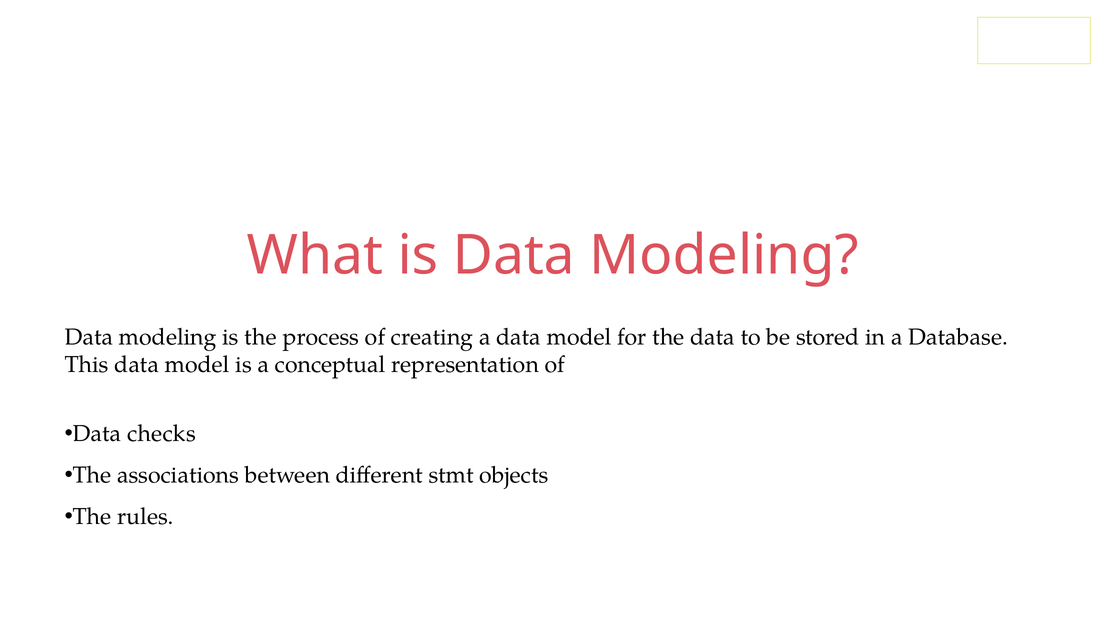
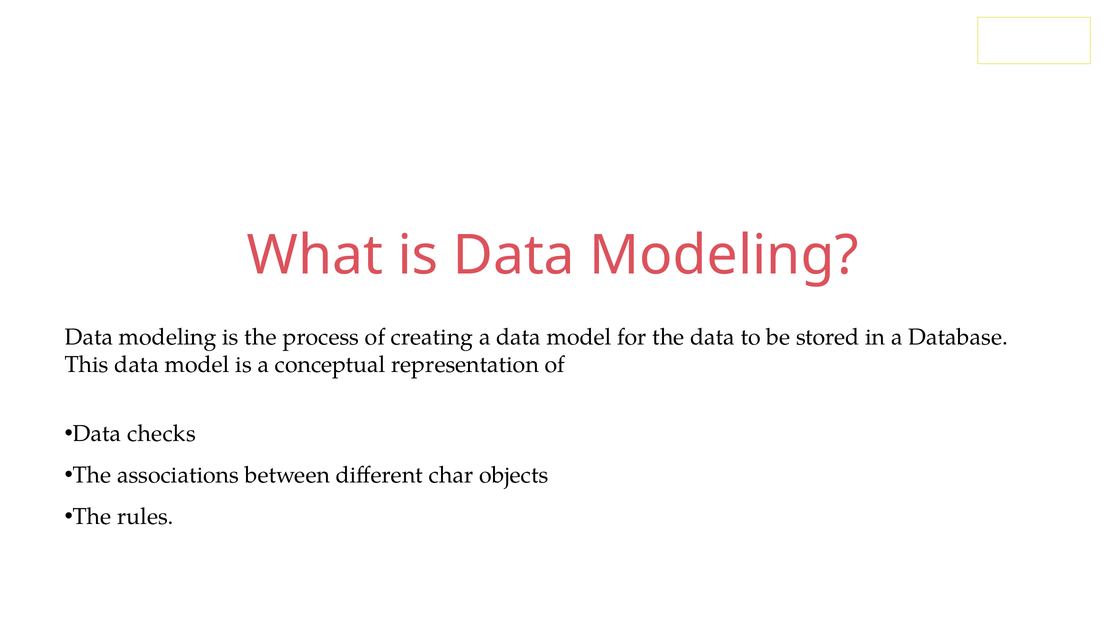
stmt: stmt -> char (451, 475)
